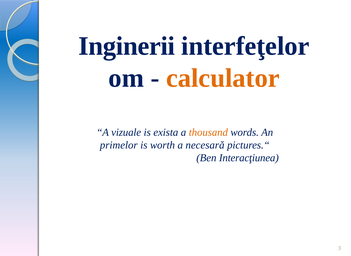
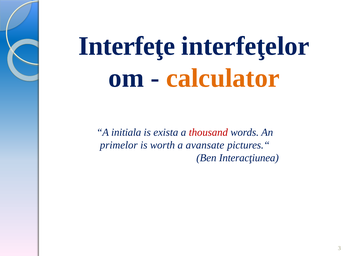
Inginerii: Inginerii -> Interfeţe (127, 46)
vizuale: vizuale -> initiala (126, 132)
thousand colour: orange -> red (208, 132)
necesarǎ: necesarǎ -> avansate (205, 145)
